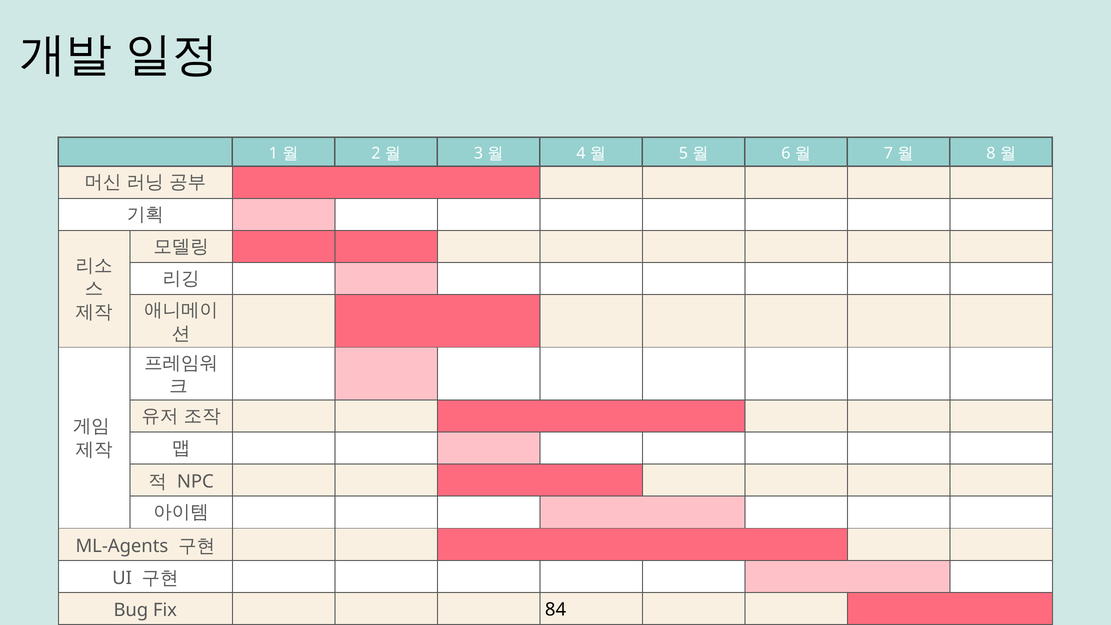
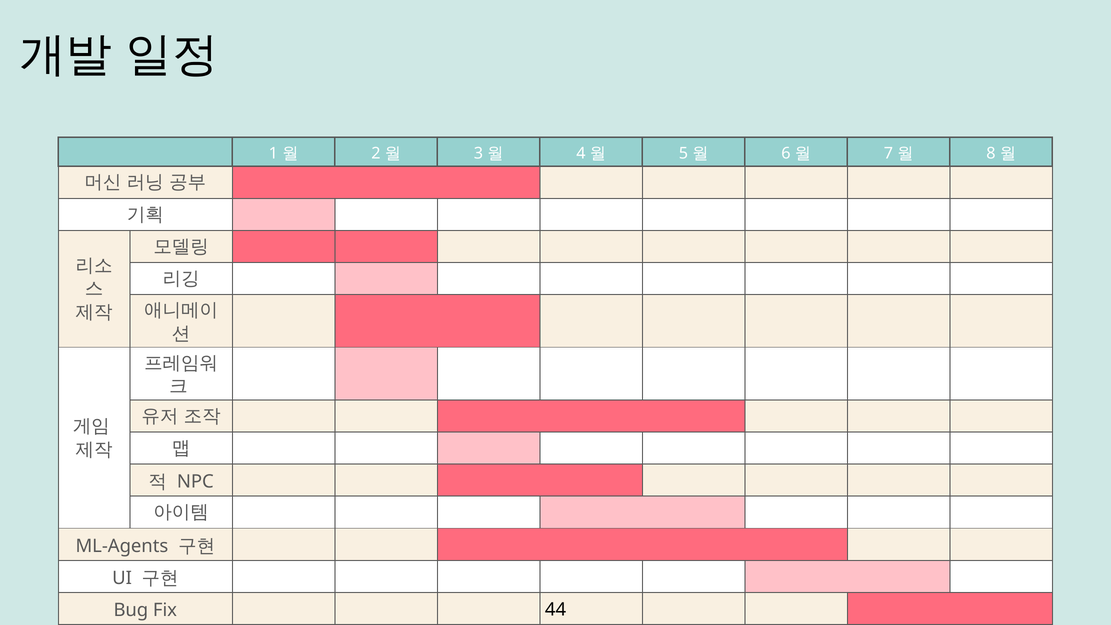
84: 84 -> 44 (556, 610)
